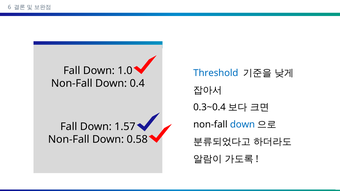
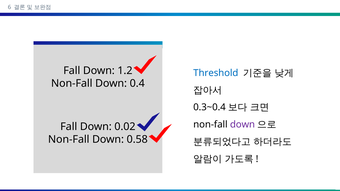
1.0: 1.0 -> 1.2 (125, 71)
down colour: blue -> purple (242, 125)
1.57: 1.57 -> 0.02 (125, 127)
